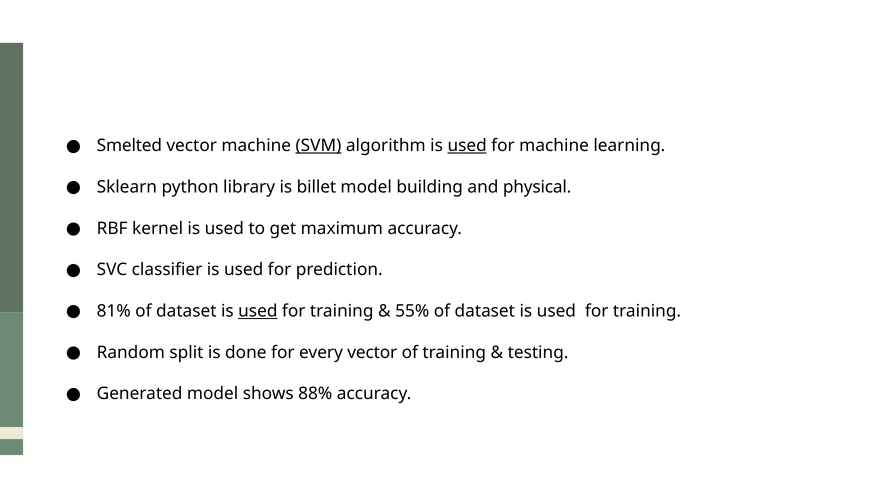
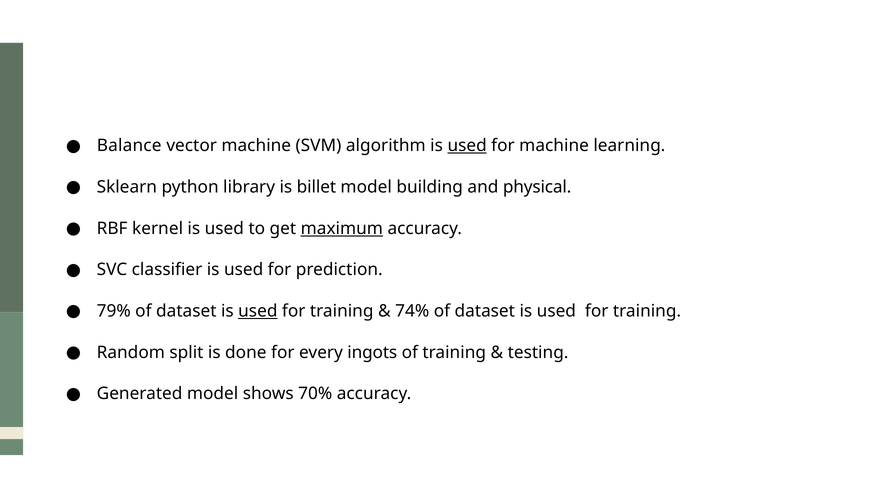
Smelted: Smelted -> Balance (129, 146)
SVM underline: present -> none (318, 146)
maximum underline: none -> present (342, 229)
81%: 81% -> 79% (114, 311)
55%: 55% -> 74% (412, 311)
every vector: vector -> ingots (372, 353)
88%: 88% -> 70% (315, 394)
